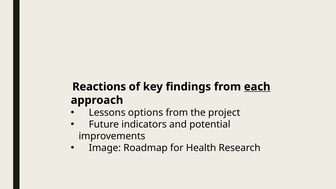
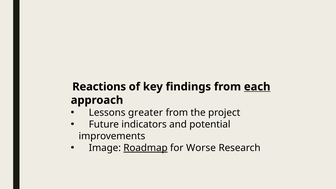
options: options -> greater (146, 113)
Roadmap underline: none -> present (146, 148)
Health: Health -> Worse (201, 148)
